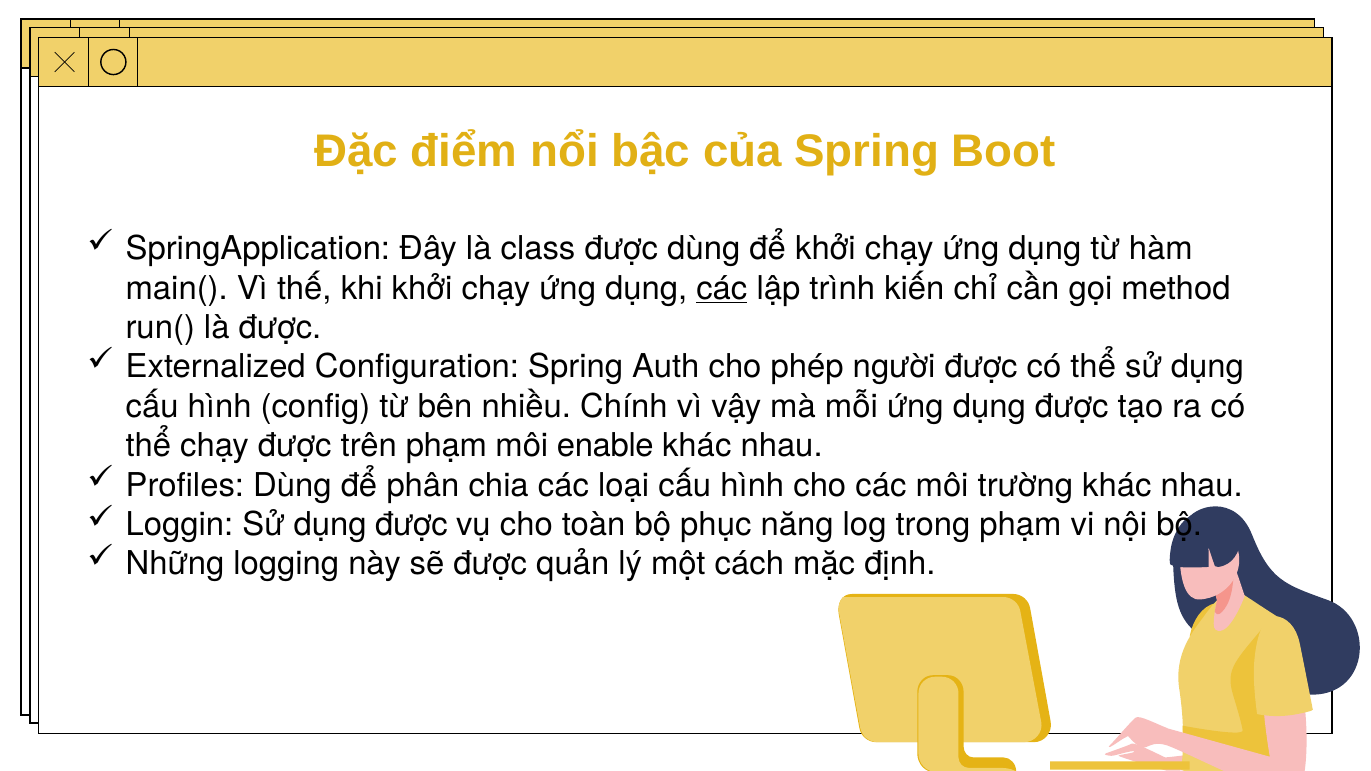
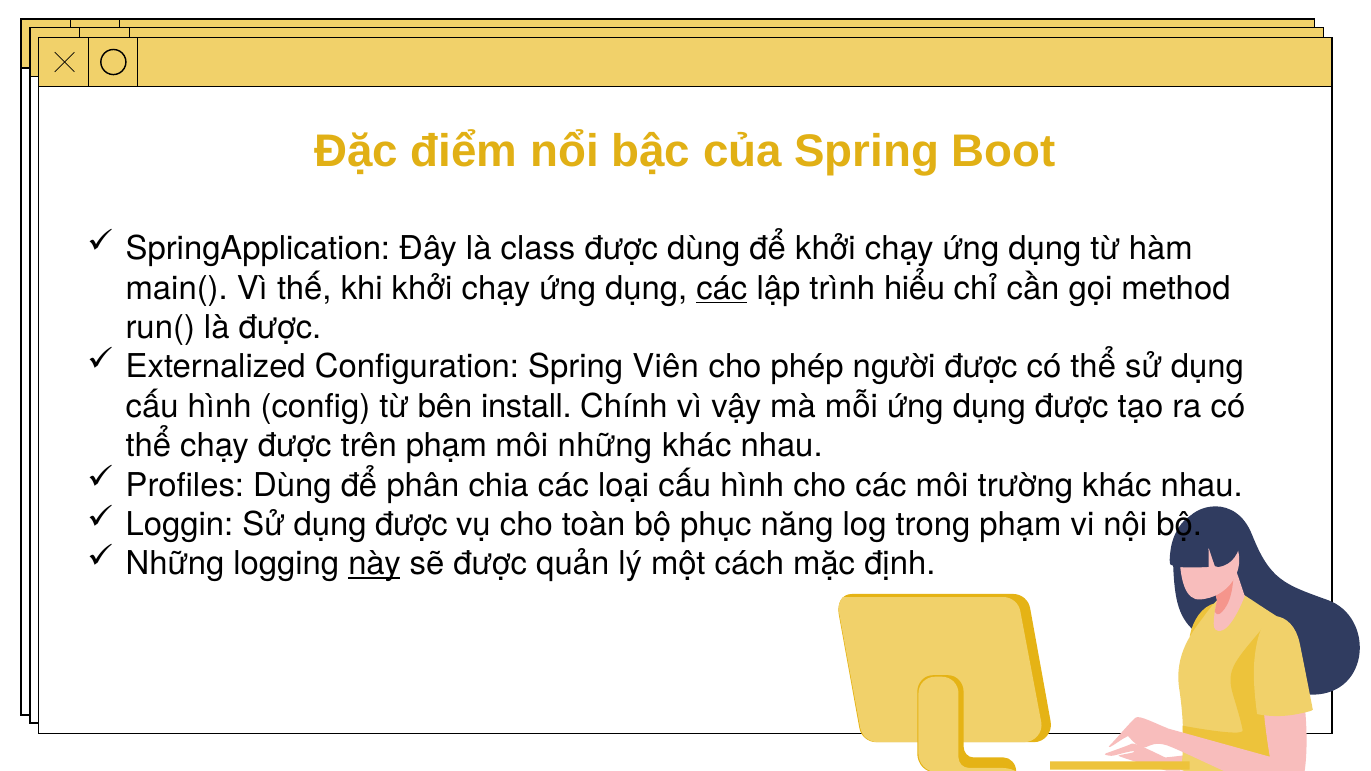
kiến: kiến -> hiểu (915, 288)
Auth: Auth -> Viên (666, 367)
nhiều: nhiều -> install (526, 407)
môi enable: enable -> những (605, 446)
này underline: none -> present (375, 564)
